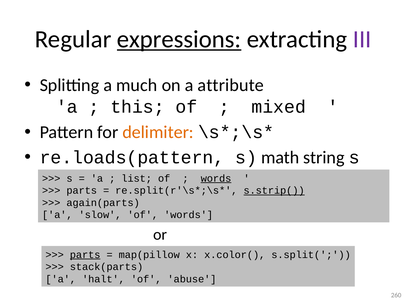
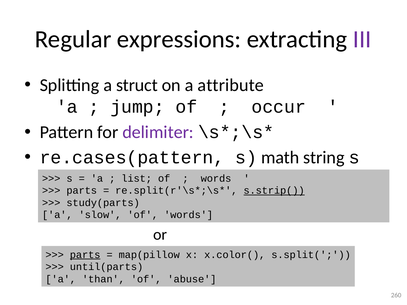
expressions underline: present -> none (179, 39)
much: much -> struct (137, 85)
this: this -> jump (138, 107)
mixed: mixed -> occur (279, 107)
delimiter colour: orange -> purple (158, 132)
re.loads(pattern: re.loads(pattern -> re.cases(pattern (132, 158)
words underline: present -> none (216, 179)
again(parts: again(parts -> study(parts (103, 203)
stack(parts: stack(parts -> until(parts (107, 267)
halt: halt -> than (103, 279)
